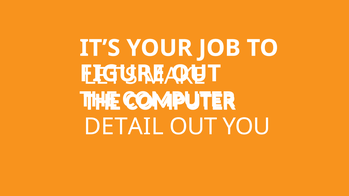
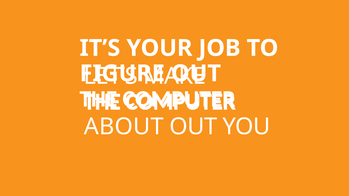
DETAIL: DETAIL -> ABOUT (124, 127)
